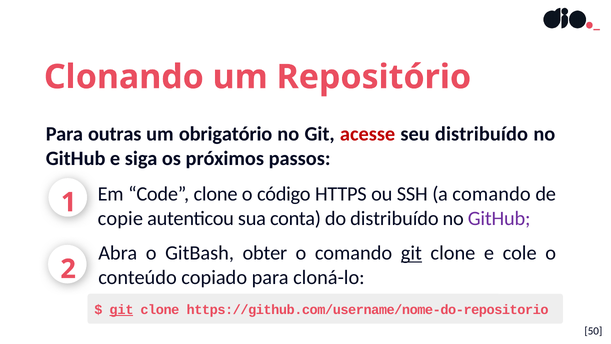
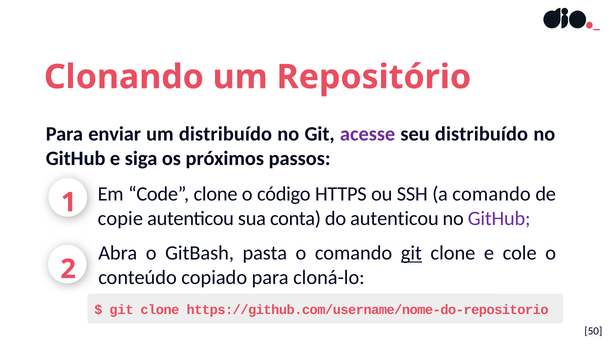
outras: outras -> enviar (115, 134)
um obrigatório: obrigatório -> distribuído (225, 134)
acesse colour: red -> purple (368, 134)
do distribuído: distribuído -> autenticou (394, 218)
obter: obter -> pasta (265, 253)
git underline: present -> none (122, 309)
